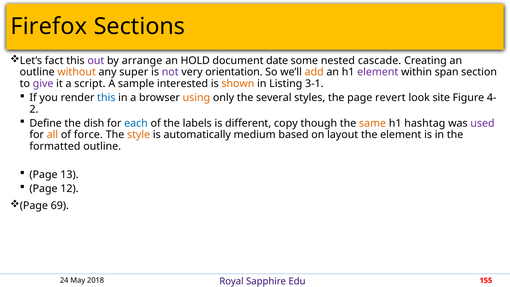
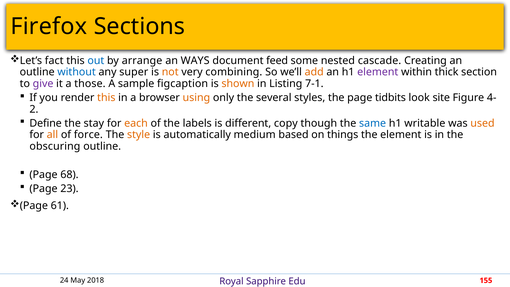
out colour: purple -> blue (96, 61)
HOLD: HOLD -> WAYS (195, 61)
date: date -> feed (277, 61)
without colour: orange -> blue (77, 72)
not colour: purple -> orange (170, 72)
orientation: orientation -> combining (234, 72)
span: span -> thick (447, 72)
script: script -> those (90, 84)
interested: interested -> figcaption (183, 84)
3-1: 3-1 -> 7-1 (314, 84)
this colour: blue -> orange (106, 98)
revert: revert -> tidbits (390, 98)
dish: dish -> stay (94, 123)
each colour: blue -> orange (136, 123)
same colour: orange -> blue (373, 123)
hashtag: hashtag -> writable (425, 123)
used colour: purple -> orange (482, 123)
layout: layout -> things (343, 135)
formatted: formatted -> obscuring (55, 146)
13: 13 -> 68 (69, 174)
12: 12 -> 23 (69, 189)
69: 69 -> 61 (60, 205)
